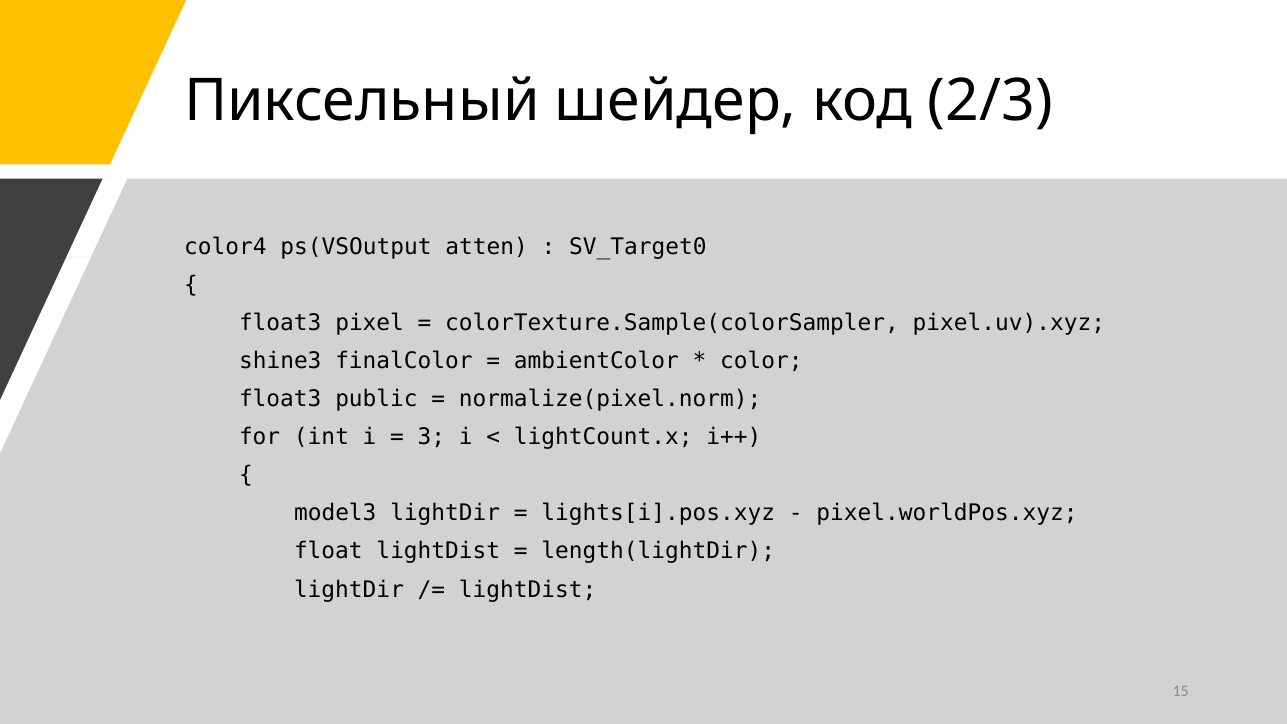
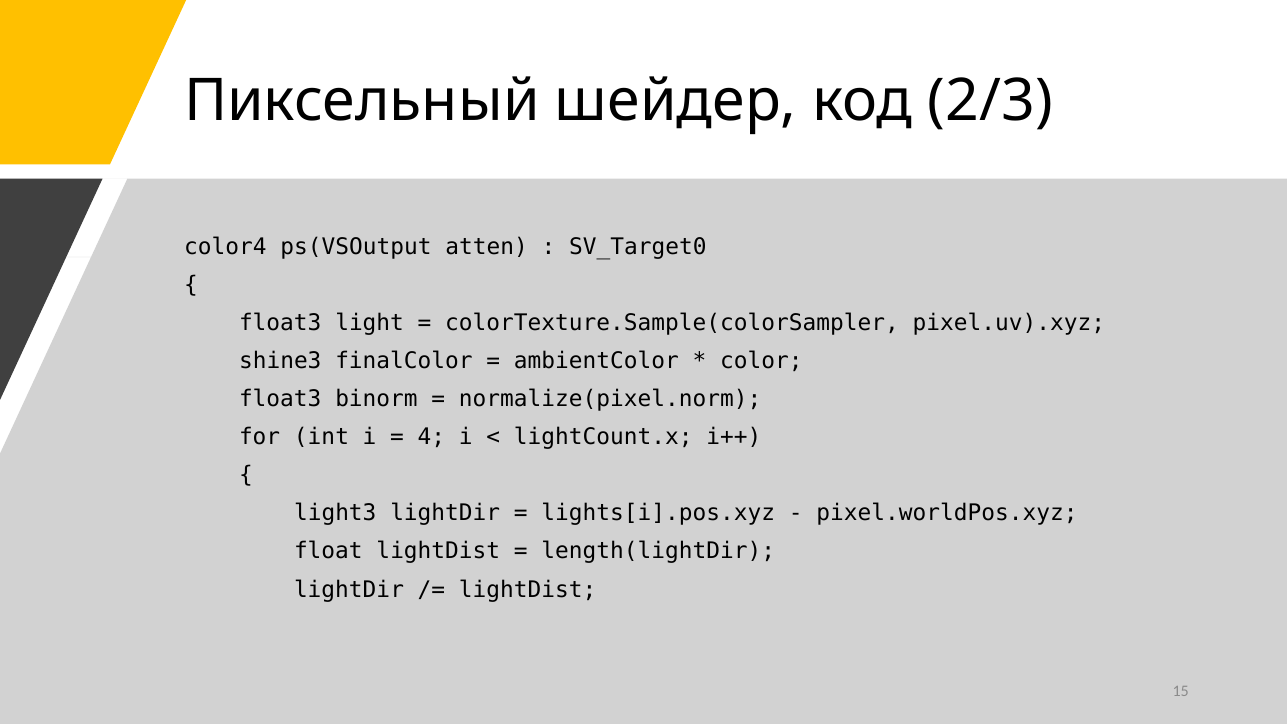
pixel: pixel -> light (370, 323)
public: public -> binorm (376, 399)
3: 3 -> 4 (431, 437)
model3: model3 -> light3 (335, 513)
